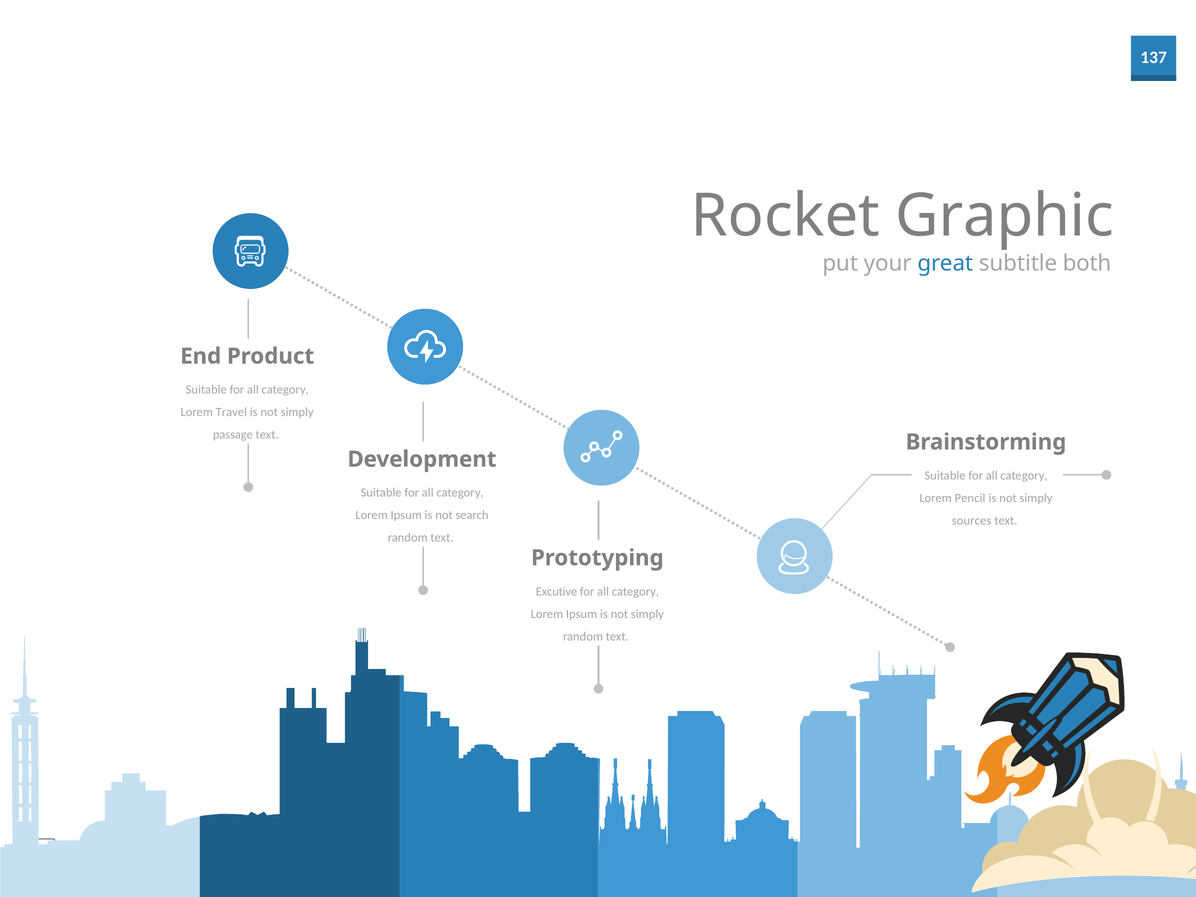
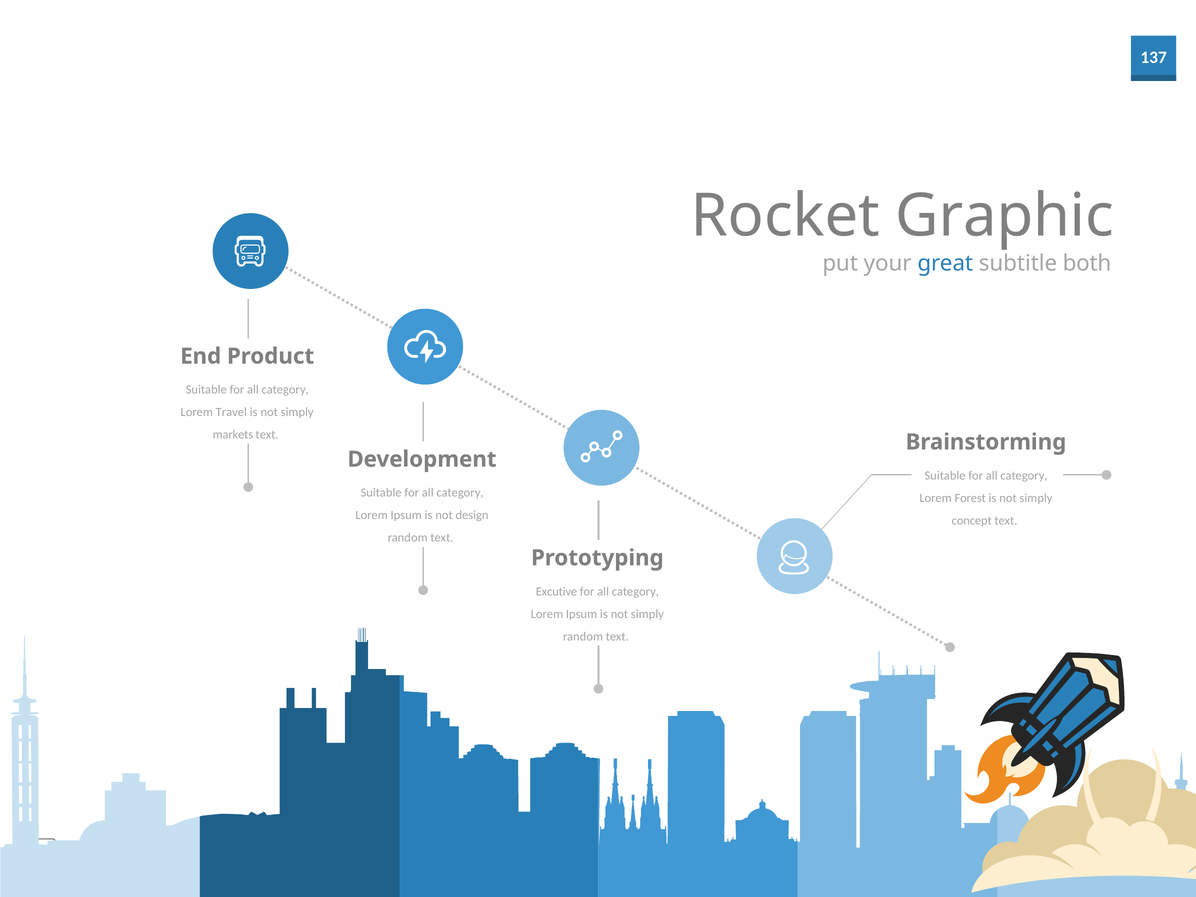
passage: passage -> markets (233, 435)
Pencil: Pencil -> Forest (970, 498)
search: search -> design (472, 515)
sources: sources -> concept (972, 521)
